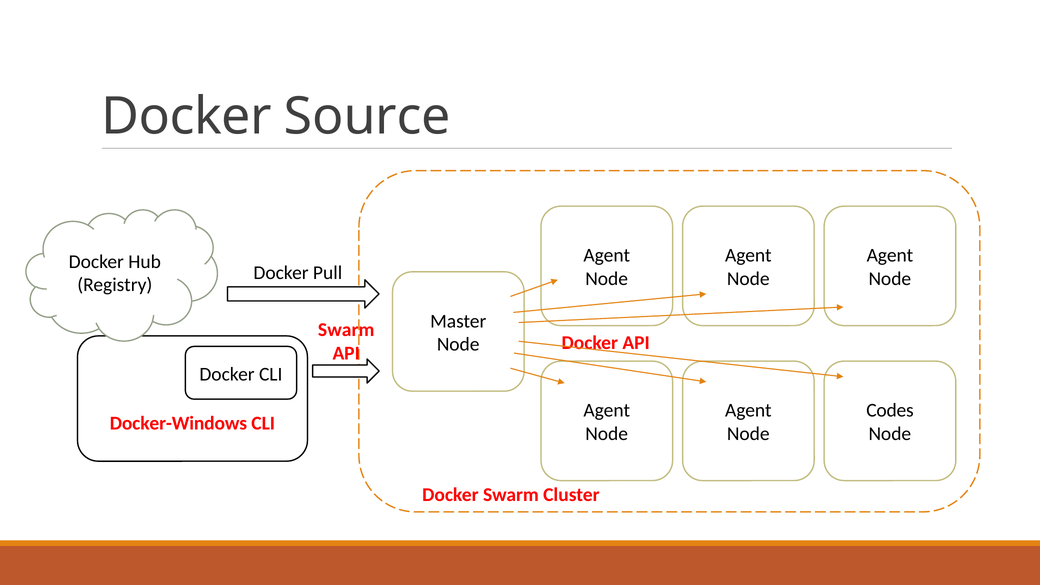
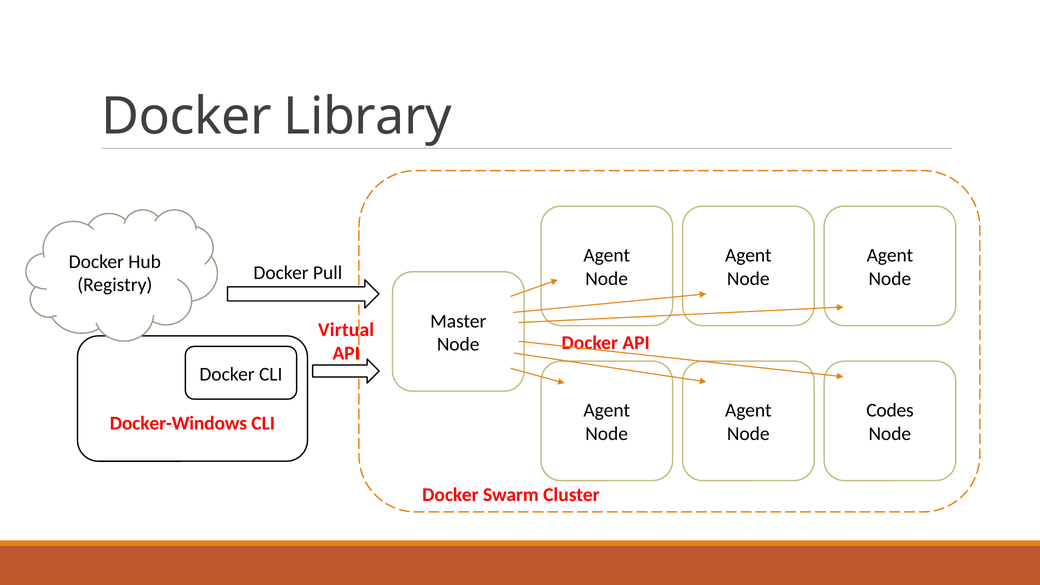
Source: Source -> Library (367, 117)
Swarm: Swarm -> Virtual (346, 330)
